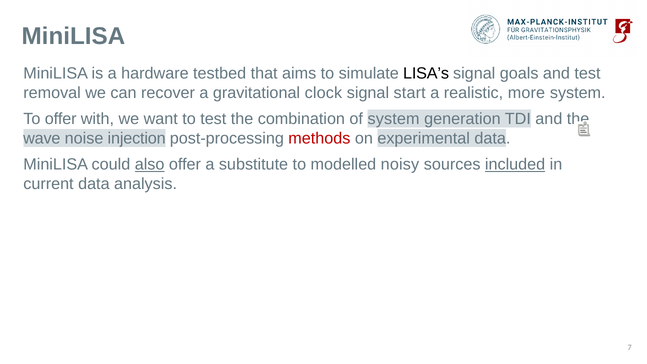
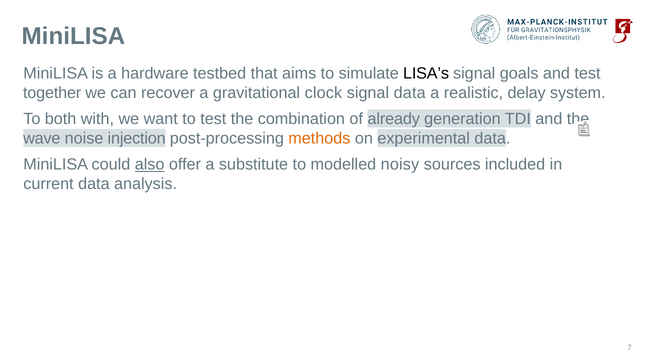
removal: removal -> together (52, 93)
signal start: start -> data (410, 93)
more: more -> delay (527, 93)
To offer: offer -> both (61, 119)
of system: system -> already (394, 119)
methods colour: red -> orange (319, 138)
included underline: present -> none (515, 164)
